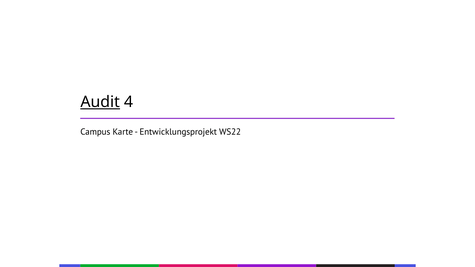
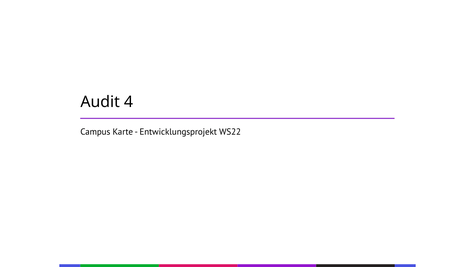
Audit underline: present -> none (100, 102)
